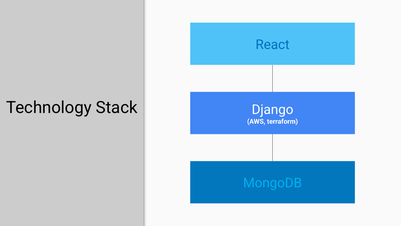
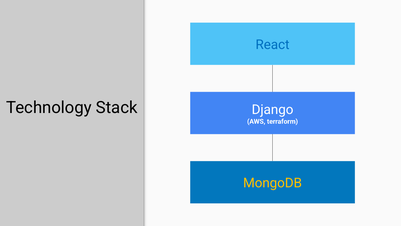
MongoDB colour: light blue -> yellow (273, 183)
